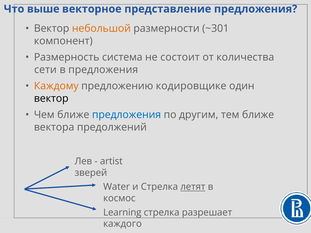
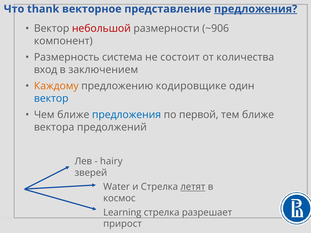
выше: выше -> thank (43, 9)
предложения underline: none -> present (256, 9)
небольшой colour: orange -> red (101, 29)
~301: ~301 -> ~906 (216, 29)
сети: сети -> вход (46, 70)
в предложения: предложения -> заключением (103, 70)
вектор colour: black -> blue (51, 99)
другим: другим -> первой (199, 115)
artist: artist -> hairy (111, 161)
каждого: каждого -> прирост (123, 224)
